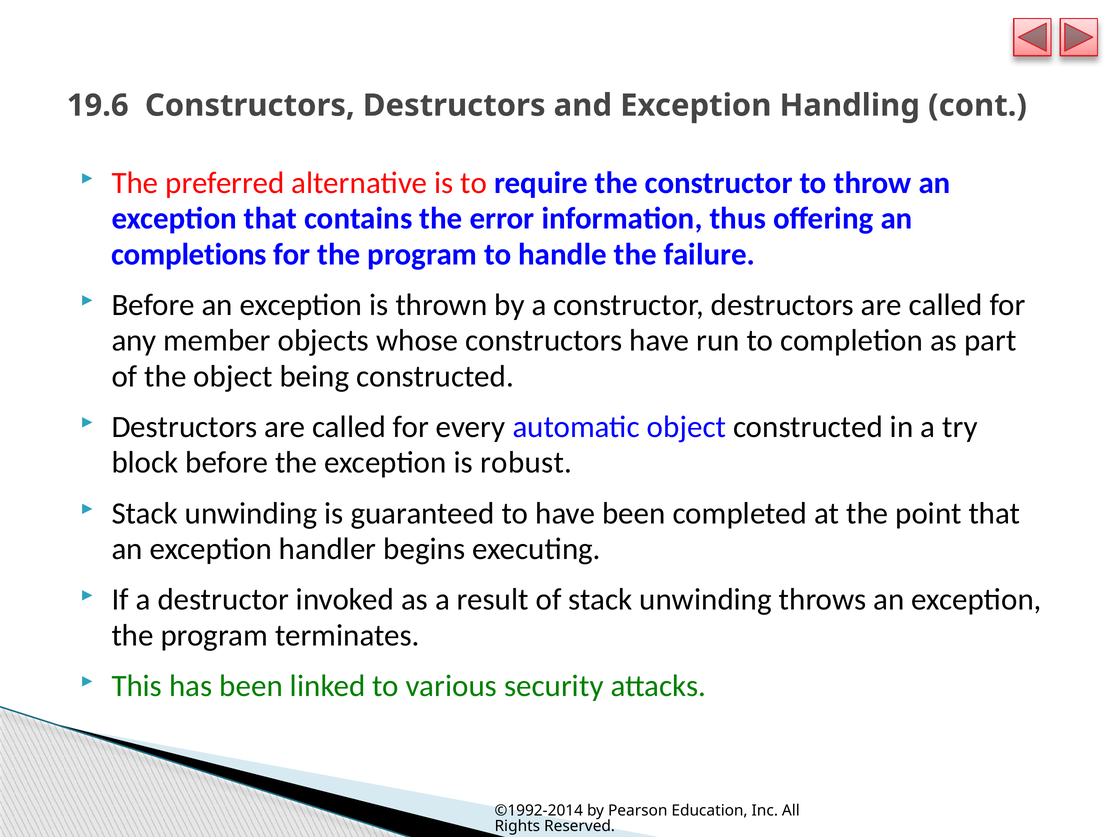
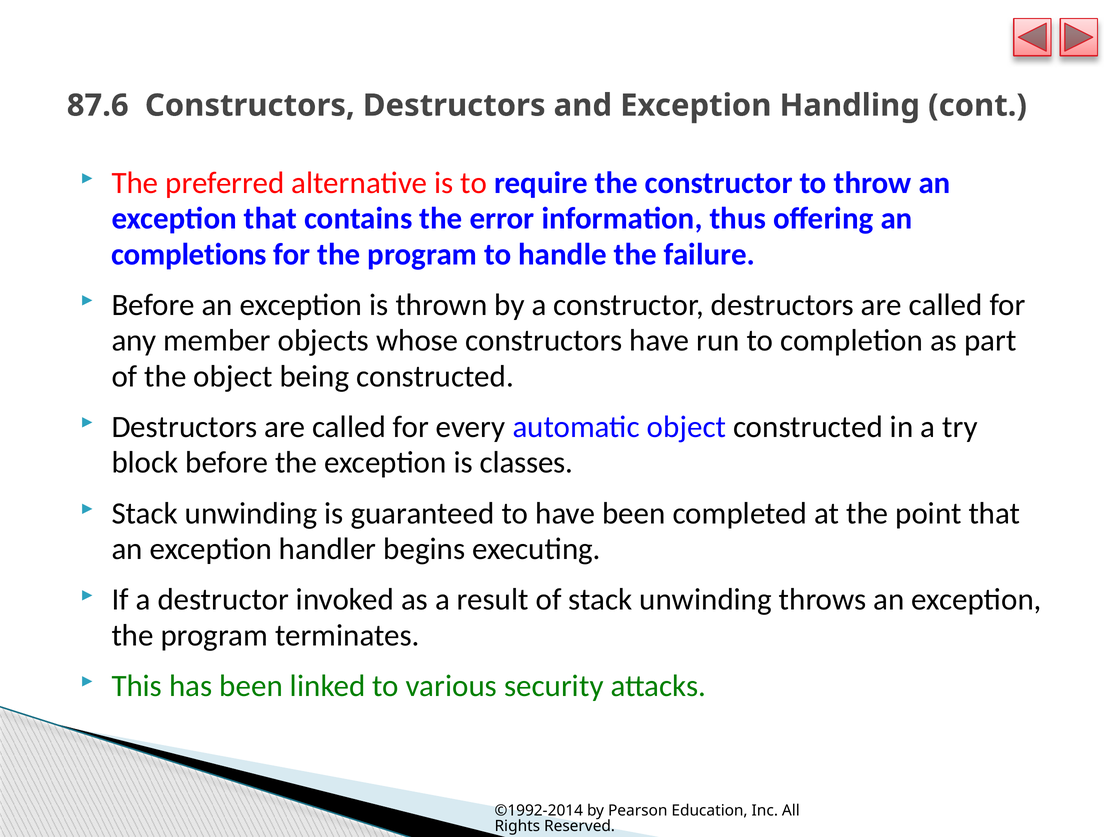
19.6: 19.6 -> 87.6 (98, 105)
robust: robust -> classes (526, 463)
